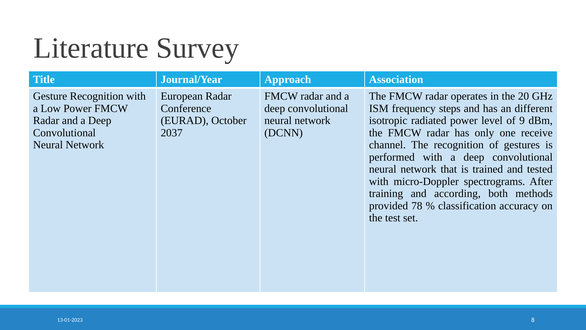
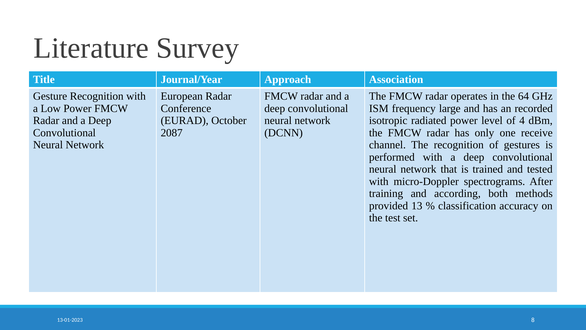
20: 20 -> 64 (524, 96)
steps: steps -> large (450, 108)
different: different -> recorded (534, 108)
9: 9 -> 4 (522, 120)
2037: 2037 -> 2087 (172, 133)
78: 78 -> 13 (417, 206)
